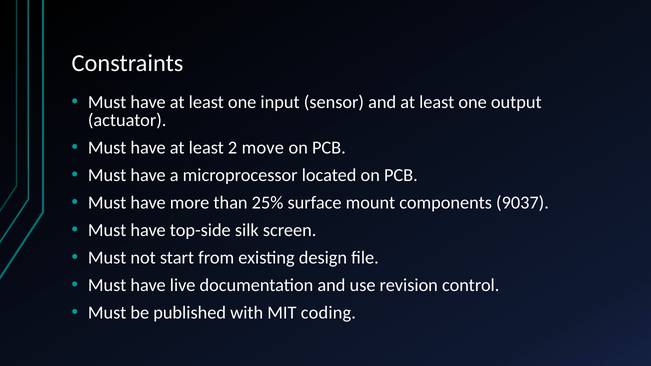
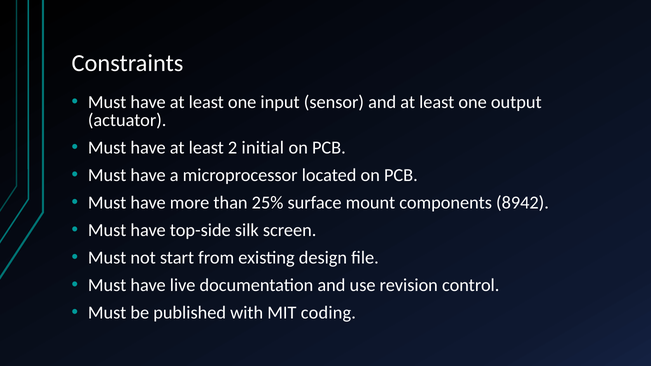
move: move -> initial (263, 148)
9037: 9037 -> 8942 (522, 203)
